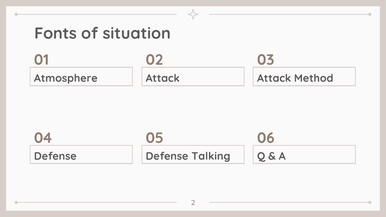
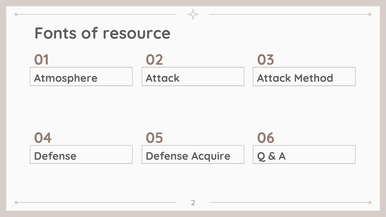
situation: situation -> resource (137, 33)
Talking: Talking -> Acquire (211, 156)
